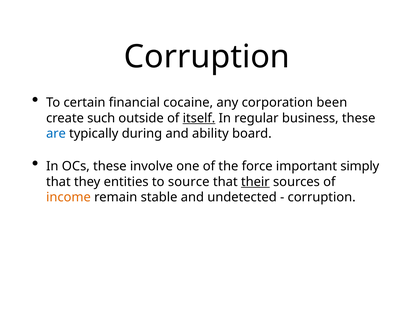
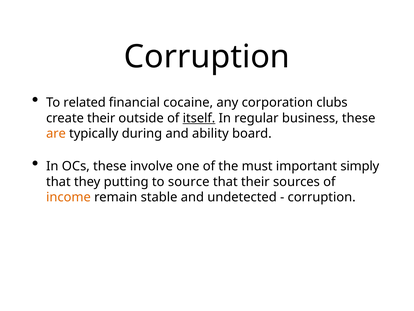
certain: certain -> related (85, 102)
been: been -> clubs (332, 102)
create such: such -> their (101, 118)
are colour: blue -> orange (56, 133)
force: force -> must (257, 166)
entities: entities -> putting (126, 181)
their underline: present -> none (255, 181)
